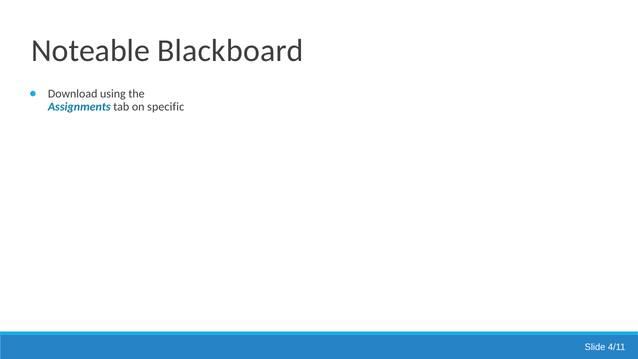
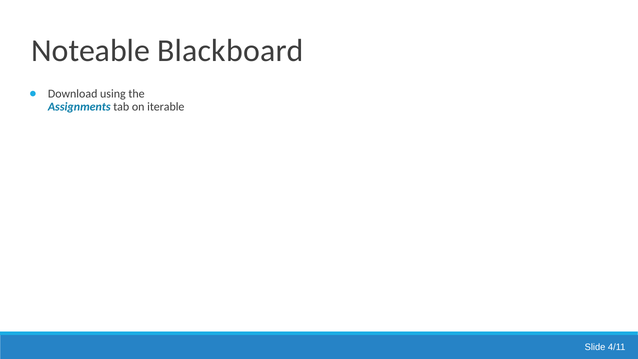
specific: specific -> iterable (166, 107)
